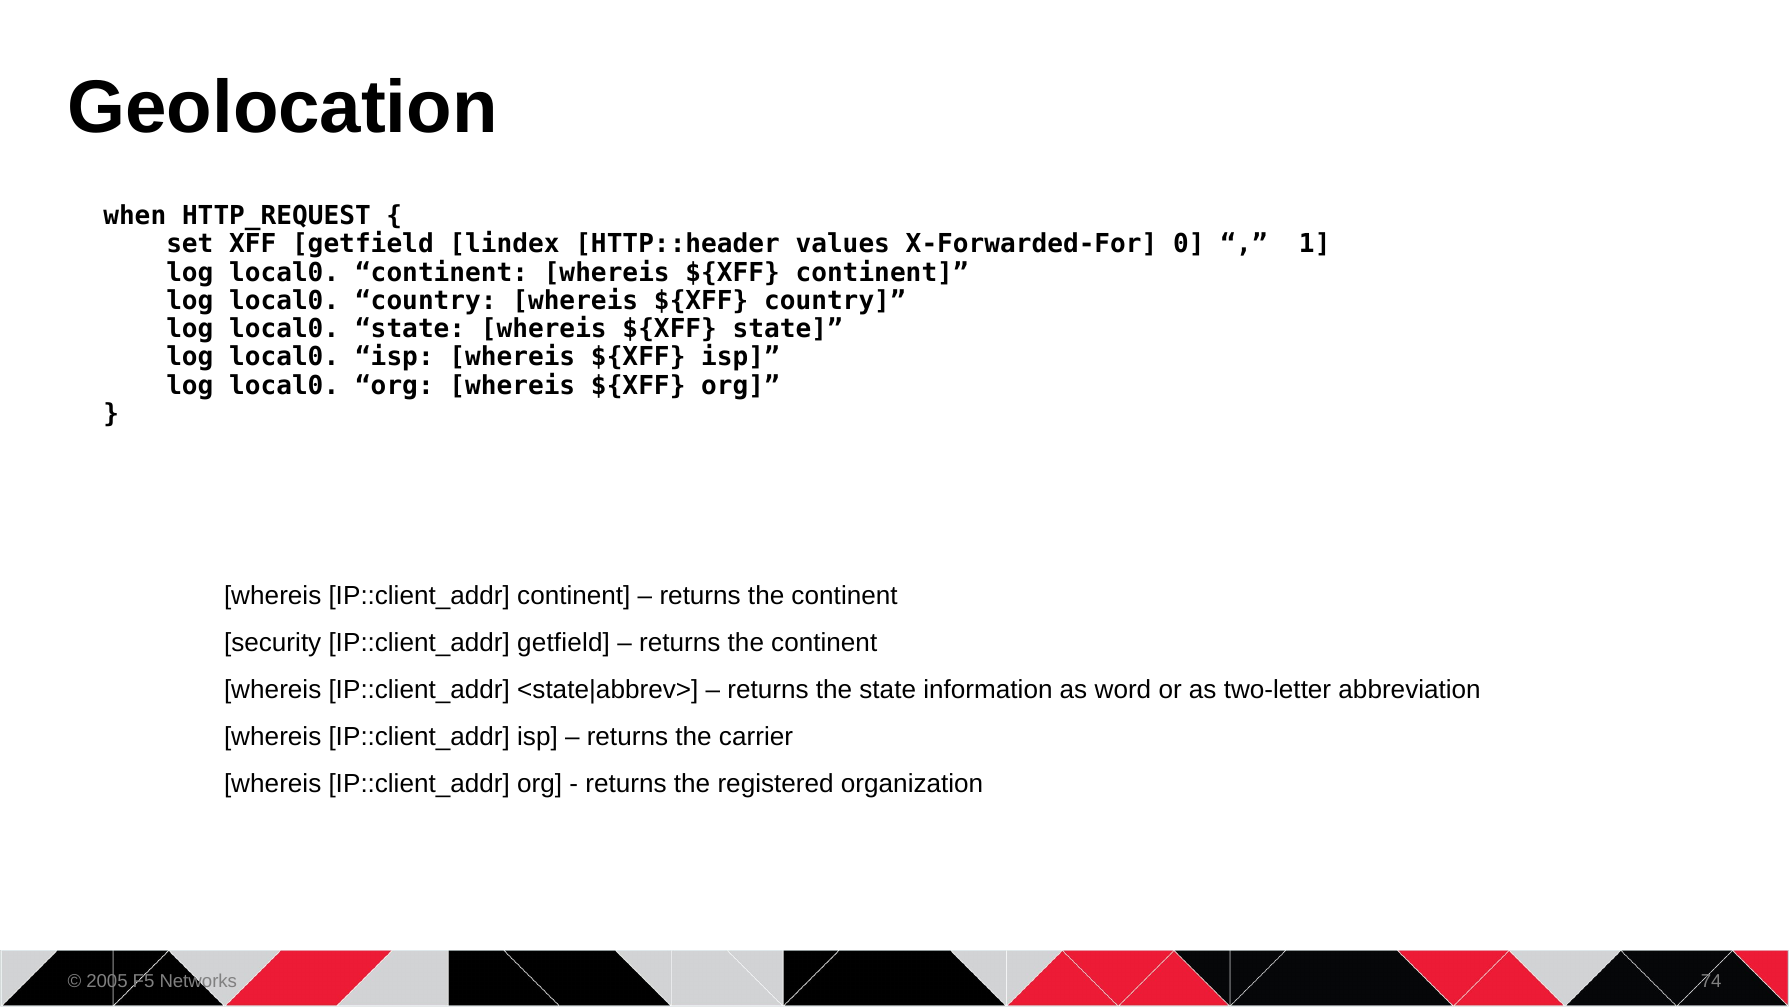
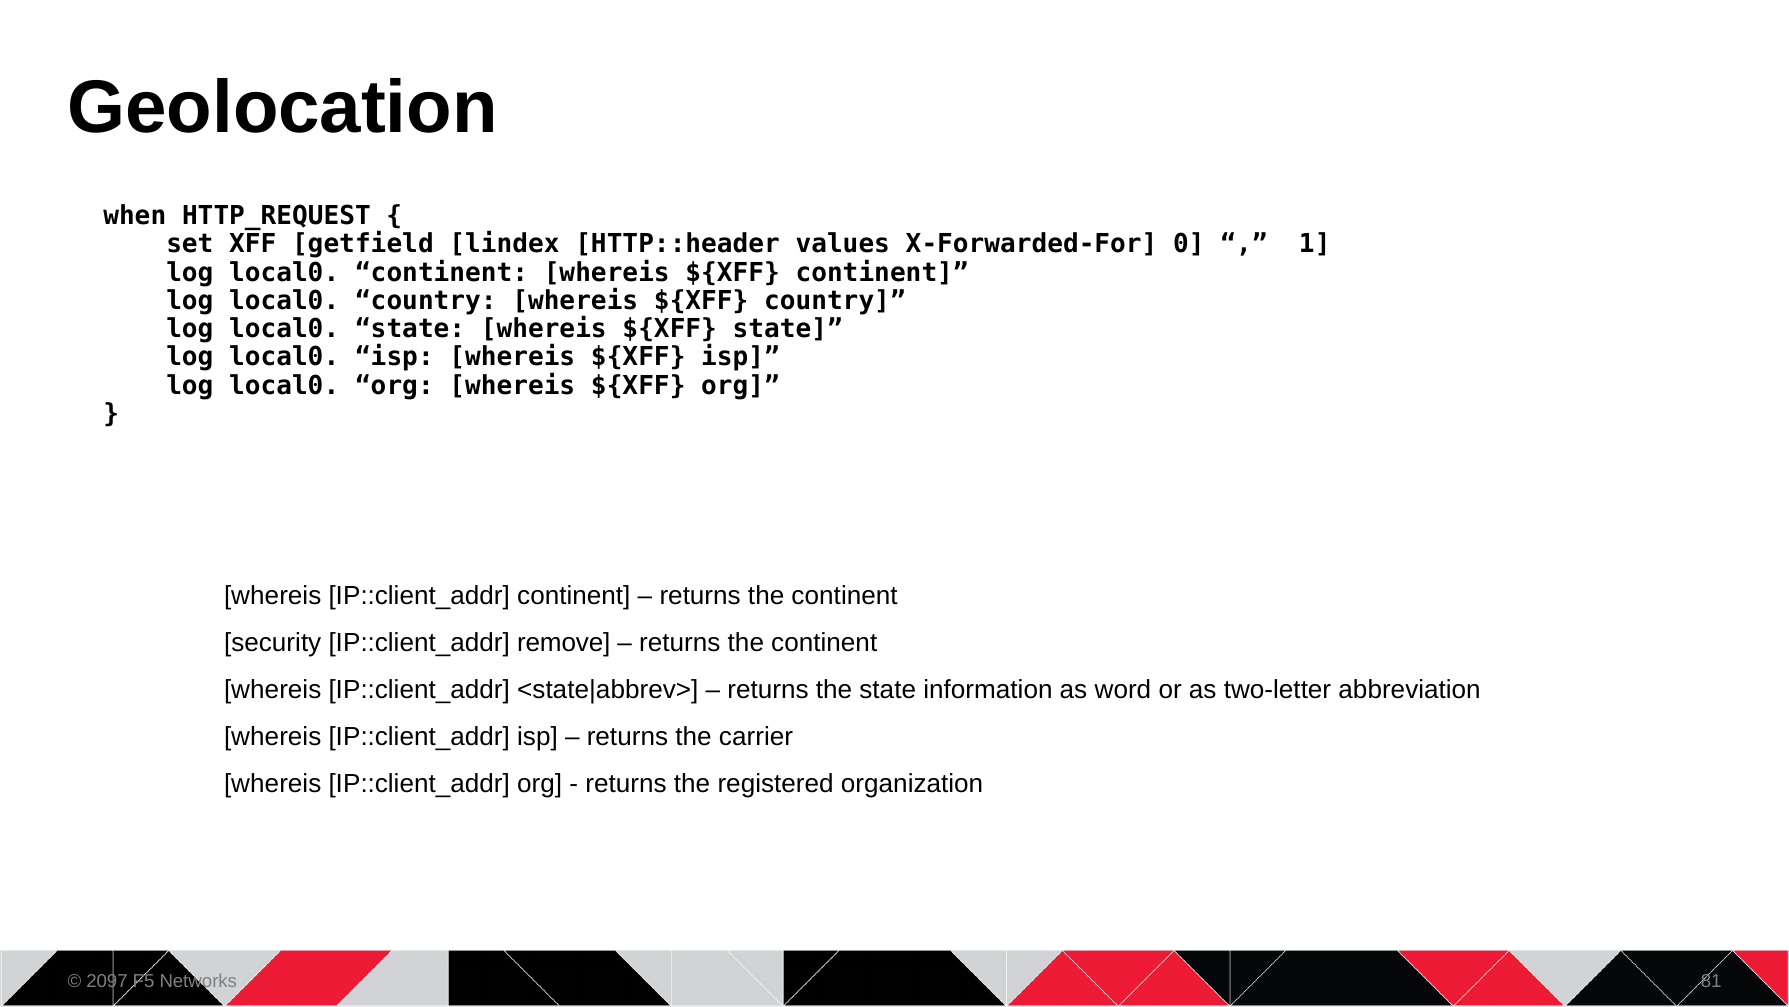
IP::client_addr getfield: getfield -> remove (564, 642)
2005: 2005 -> 2097 (107, 981)
74: 74 -> 81 (1711, 981)
